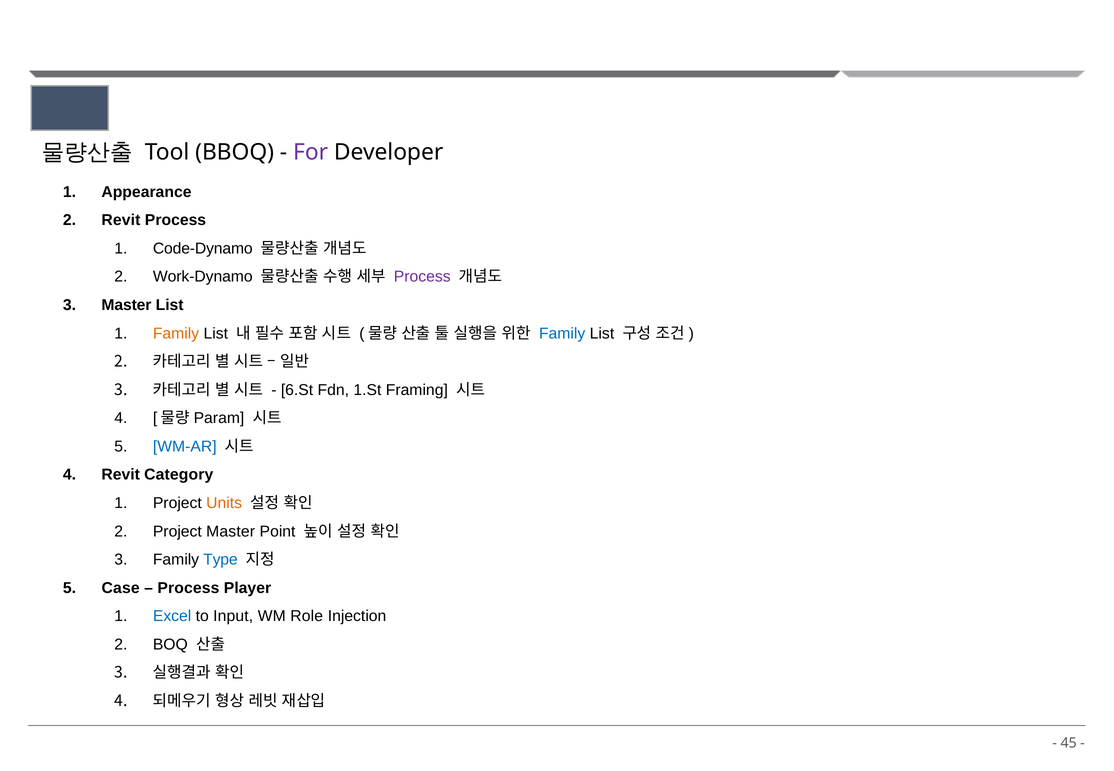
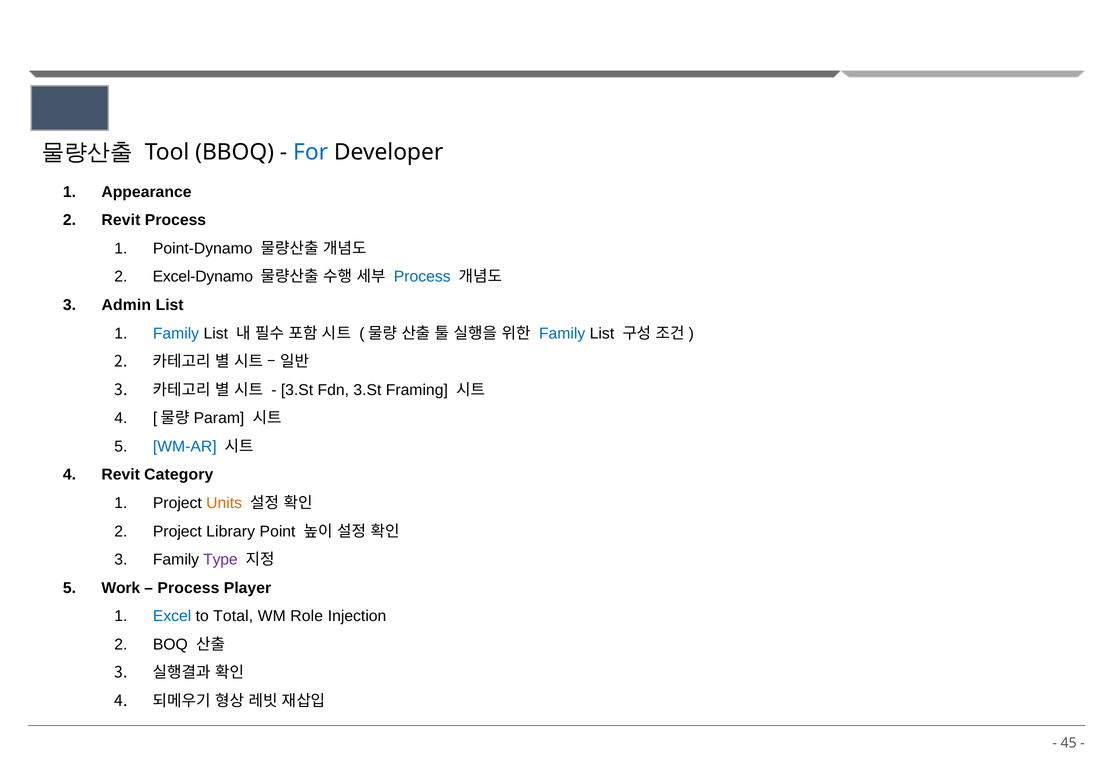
For colour: purple -> blue (311, 152)
Code-Dynamo: Code-Dynamo -> Point-Dynamo (203, 249)
Work-Dynamo: Work-Dynamo -> Excel-Dynamo (203, 277)
Process colour: purple -> blue (422, 277)
Master: Master -> Admin (126, 305)
Family colour: orange -> blue (176, 333)
6.St: 6.St -> 3.St (297, 390)
Fdn 1.St: 1.St -> 3.St (367, 390)
Project Master: Master -> Library (231, 532)
Type colour: blue -> purple (220, 560)
Case: Case -> Work (121, 588)
Input: Input -> Total (233, 616)
